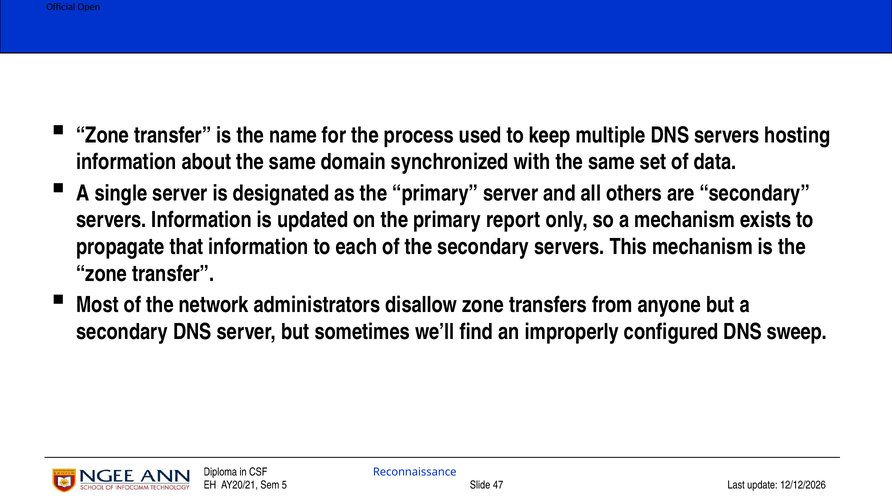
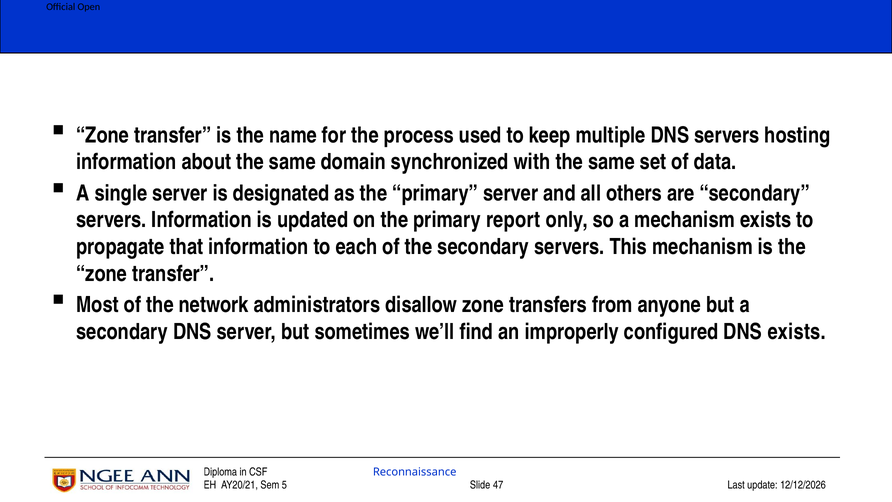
DNS sweep: sweep -> exists (797, 332)
